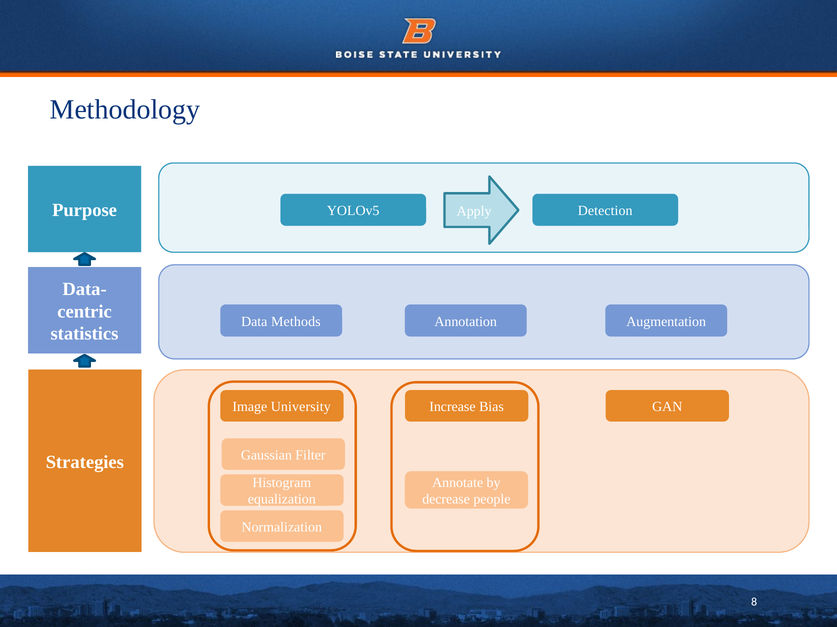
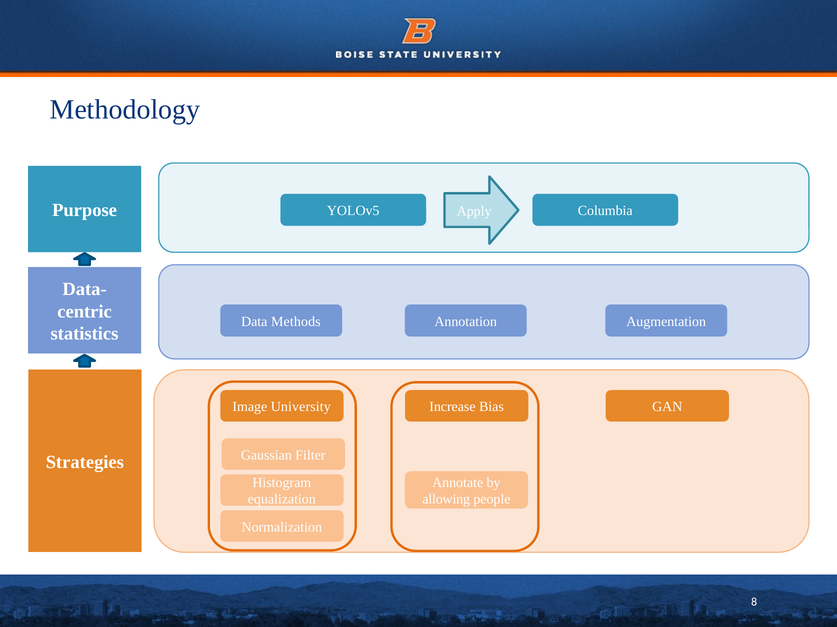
Detection: Detection -> Columbia (605, 211)
decrease: decrease -> allowing (446, 500)
